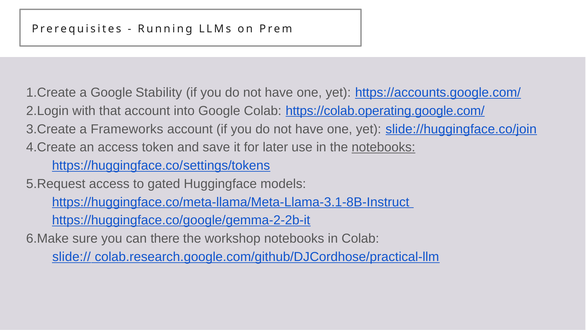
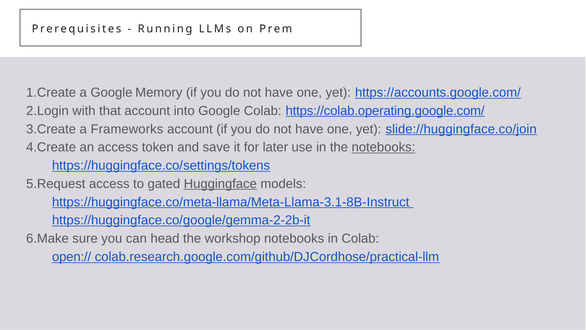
Stability: Stability -> Memory (159, 92)
Huggingface underline: none -> present (220, 184)
there: there -> head (165, 238)
slide://: slide:// -> open:// (72, 257)
